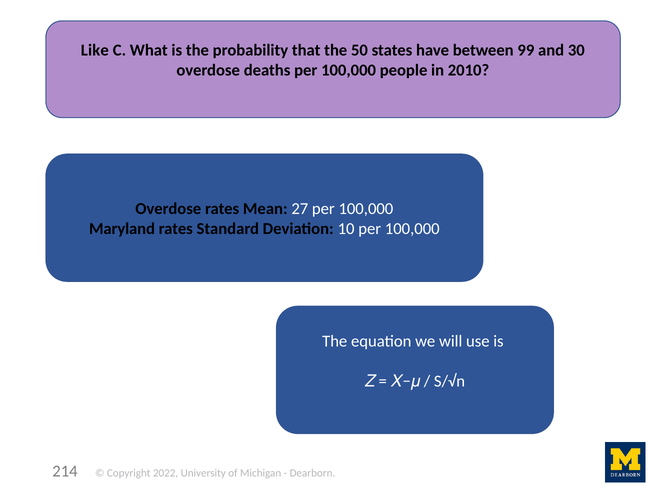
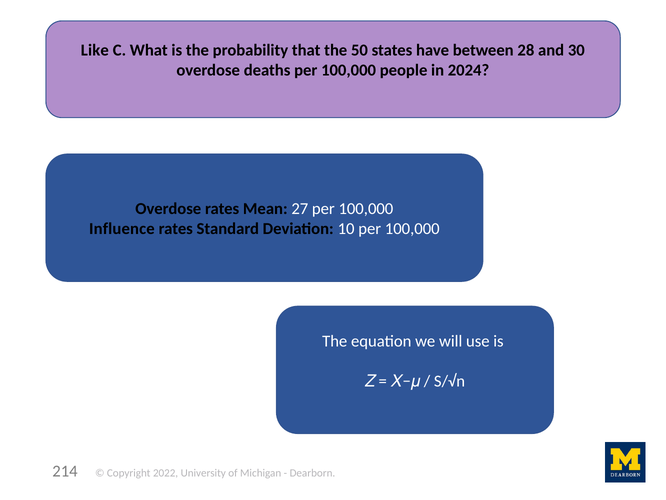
99: 99 -> 28 (526, 50)
2010: 2010 -> 2024 (469, 70)
Maryland: Maryland -> Influence (122, 229)
